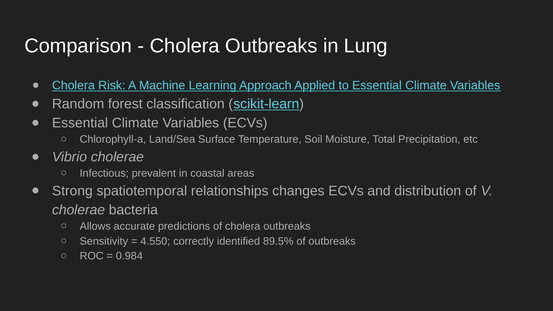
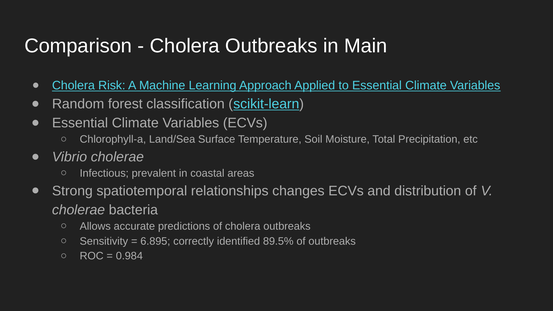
Lung: Lung -> Main (366, 46)
4.550: 4.550 -> 6.895 (155, 241)
